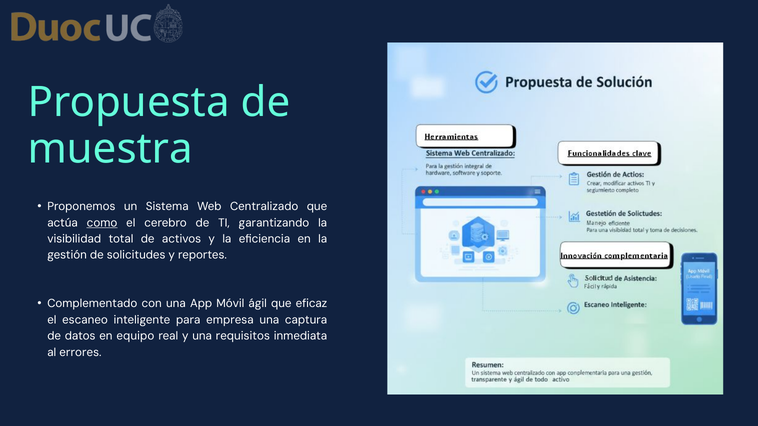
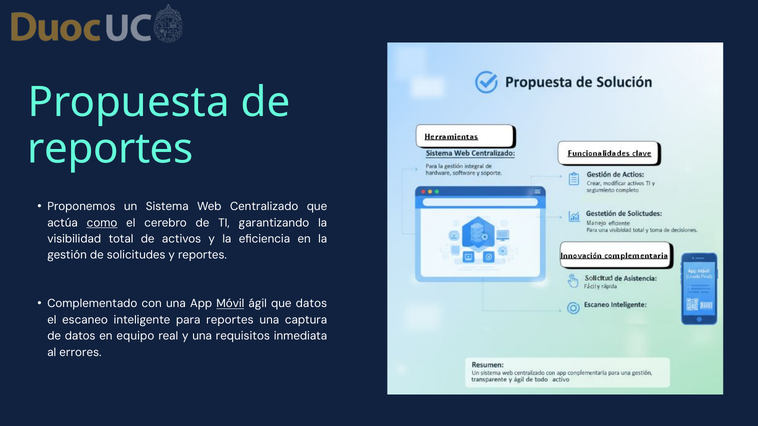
muestra: muestra -> reportes (110, 149)
Móvil underline: none -> present (230, 304)
que eficaz: eficaz -> datos (311, 304)
para empresa: empresa -> reportes (230, 320)
